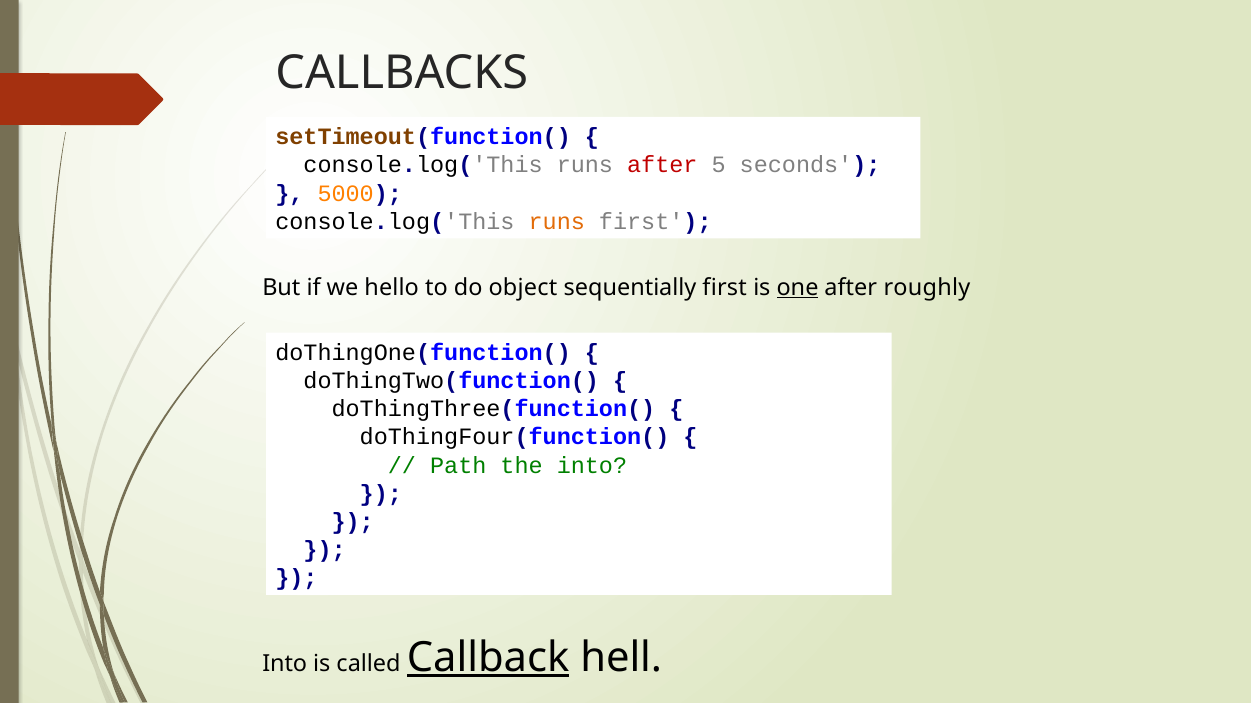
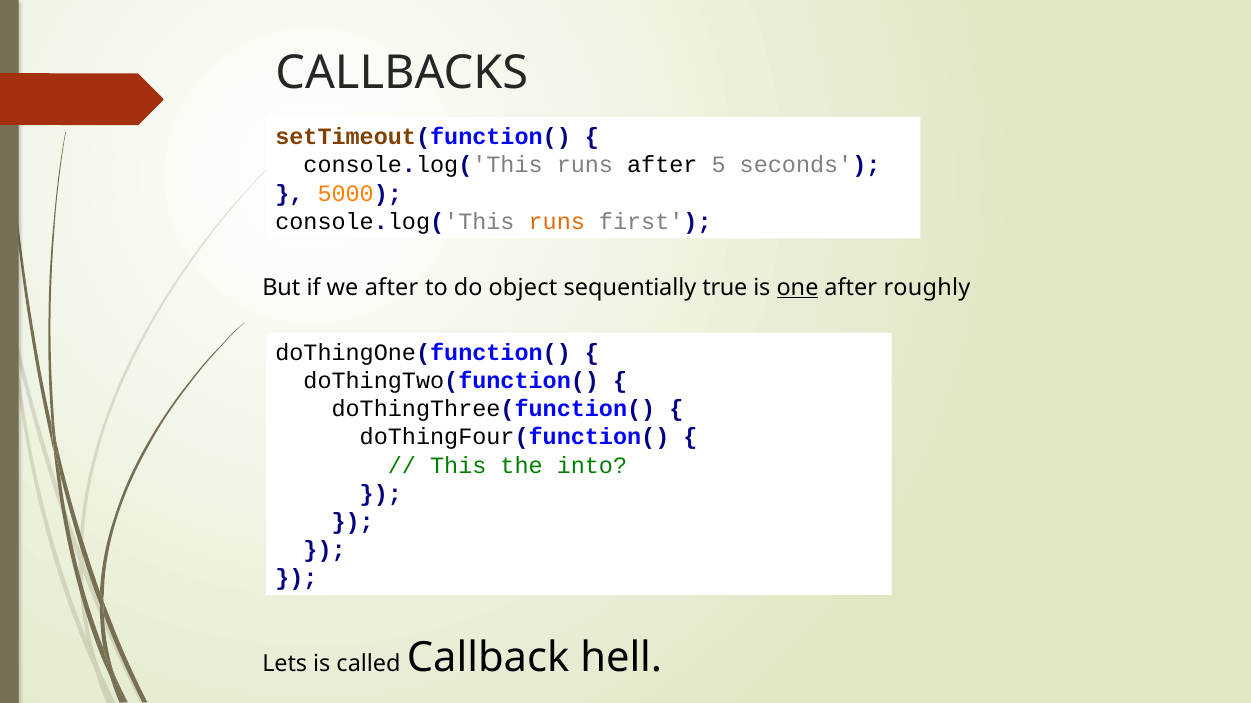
after colour: red -> black (662, 165)
we hello: hello -> after (392, 288)
sequentially first: first -> true (725, 288)
Path: Path -> This (458, 466)
Into: Into -> Lets (285, 664)
Callback underline: present -> none (488, 658)
